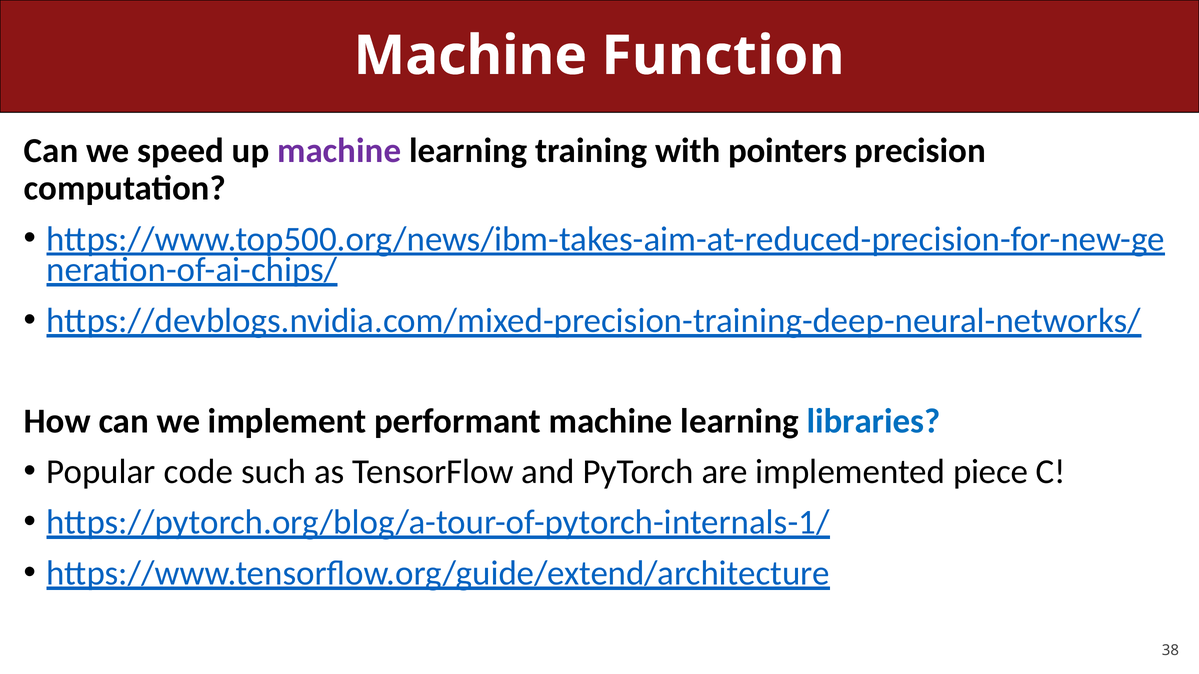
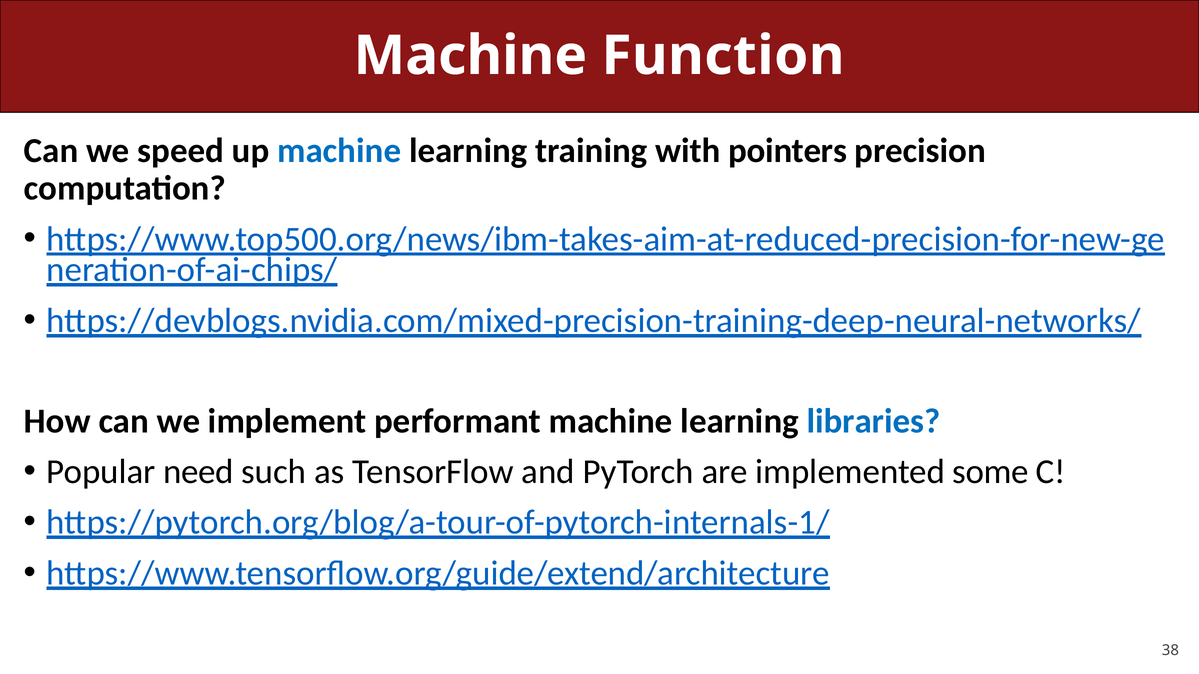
machine colour: purple -> blue (339, 151)
code: code -> need (199, 472)
piece: piece -> some (991, 472)
